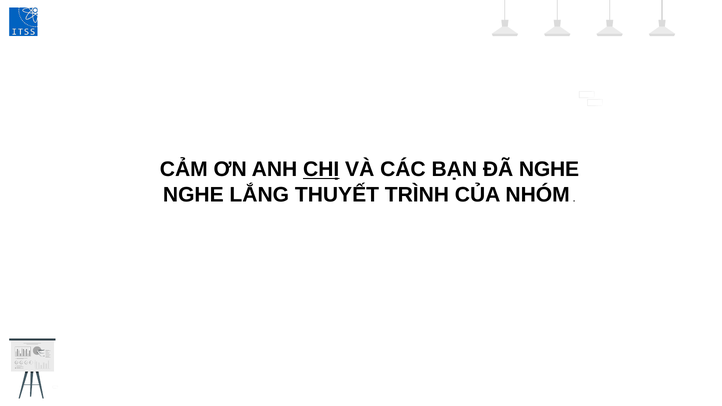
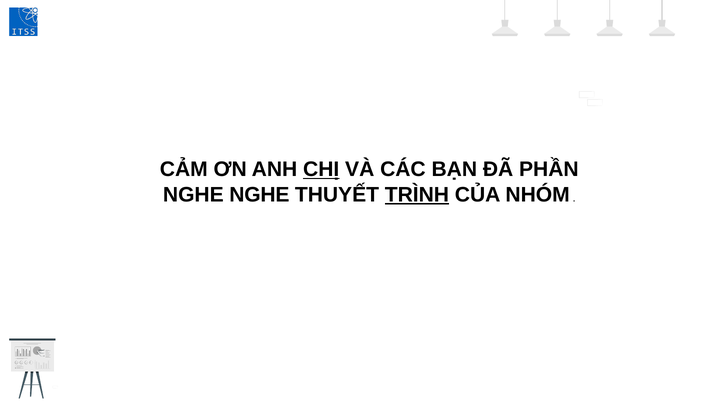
ĐÃ NGHE: NGHE -> PHẦN (549, 170)
NGHE LẮNG: LẮNG -> NGHE (259, 195)
TRÌNH underline: none -> present (417, 195)
